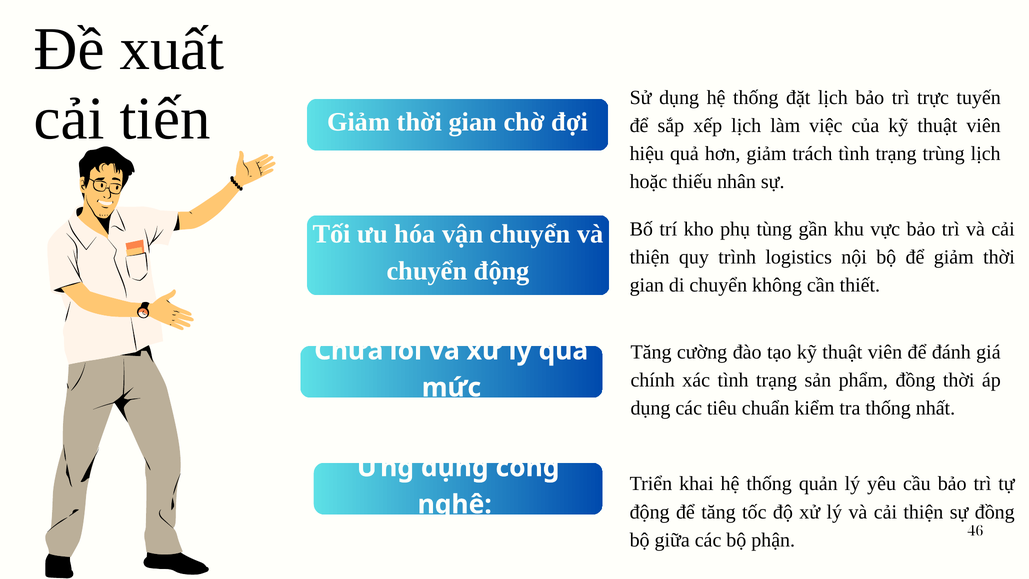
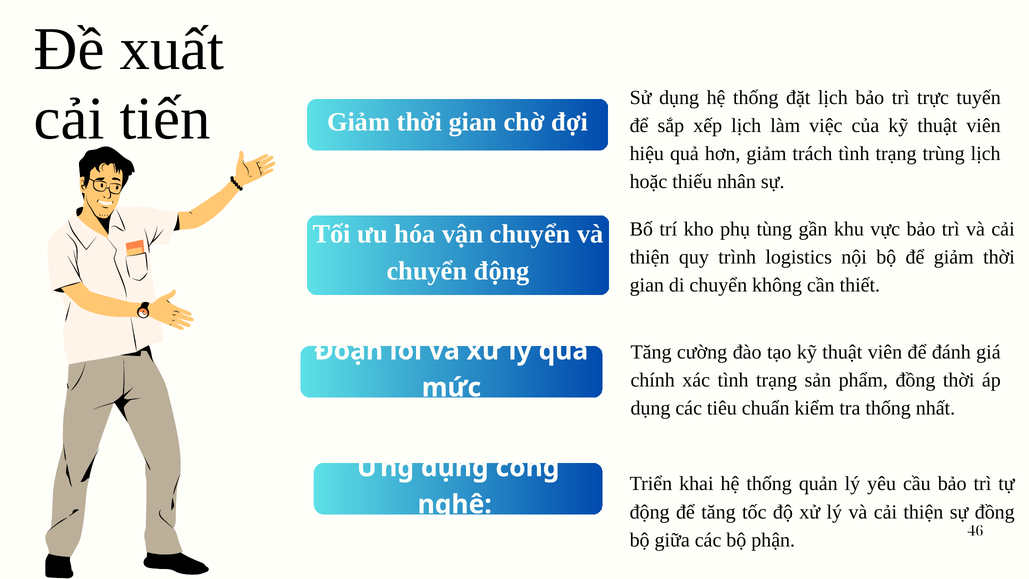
Chữa: Chữa -> Đoạn (349, 351)
